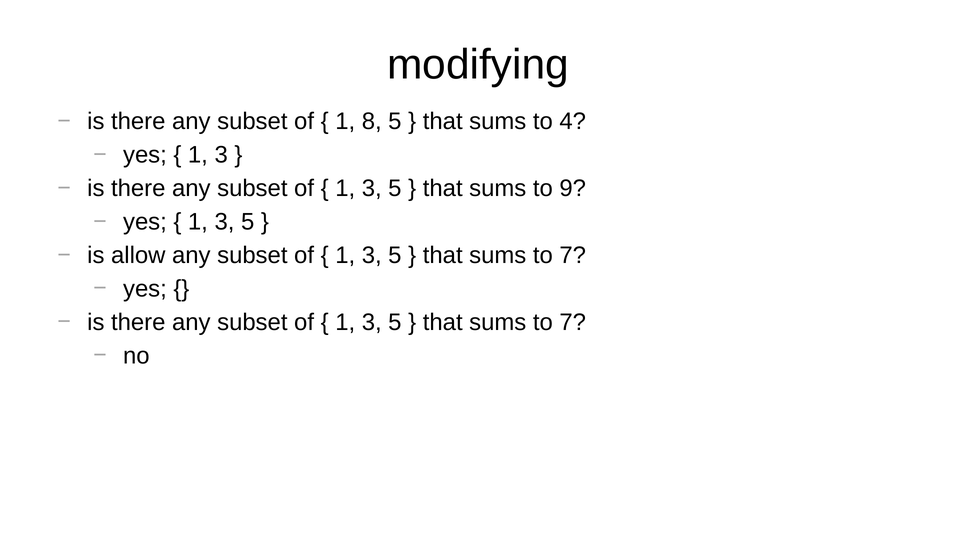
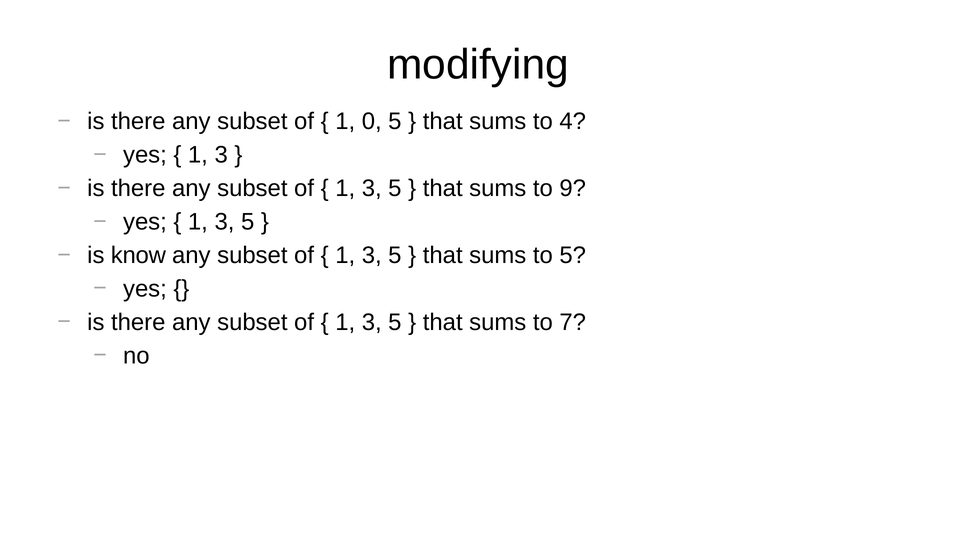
8: 8 -> 0 (372, 122)
allow: allow -> know (138, 255)
7: 7 -> 5 (573, 255)
